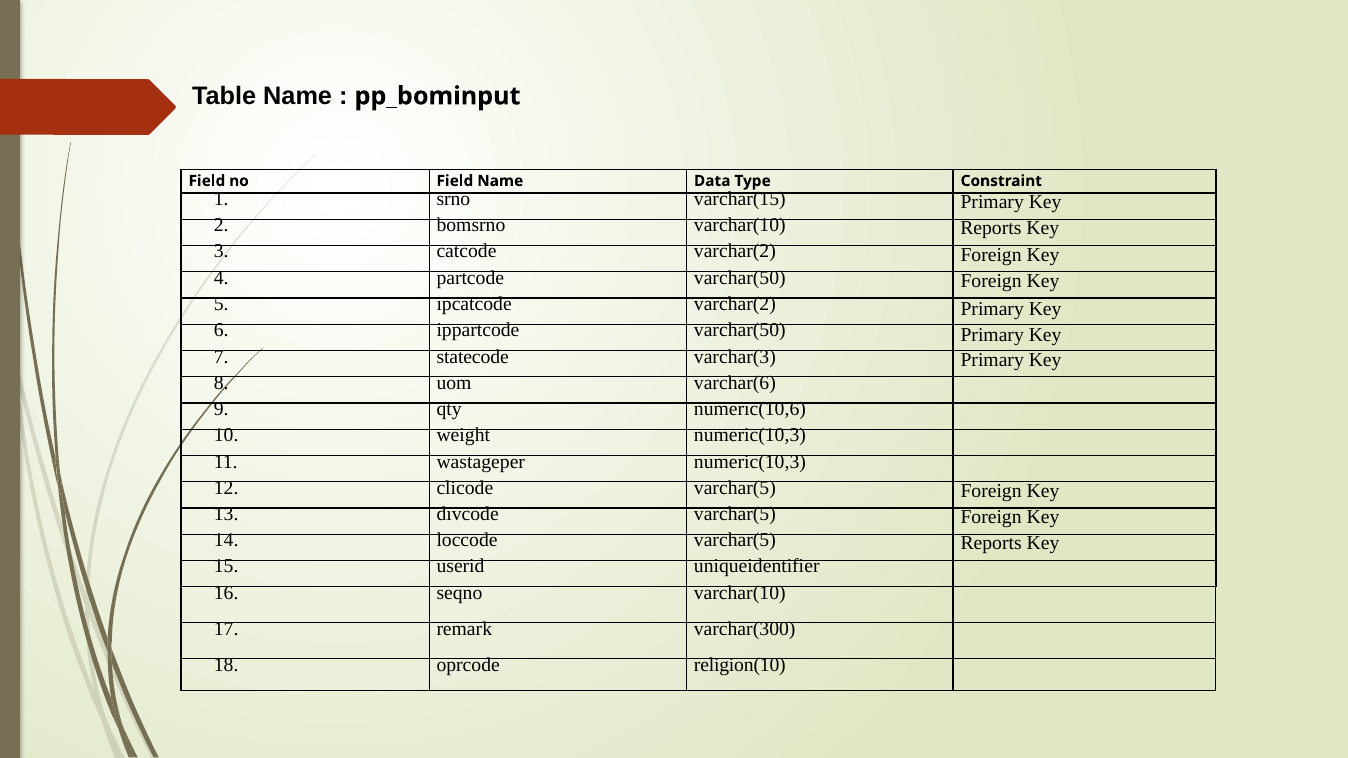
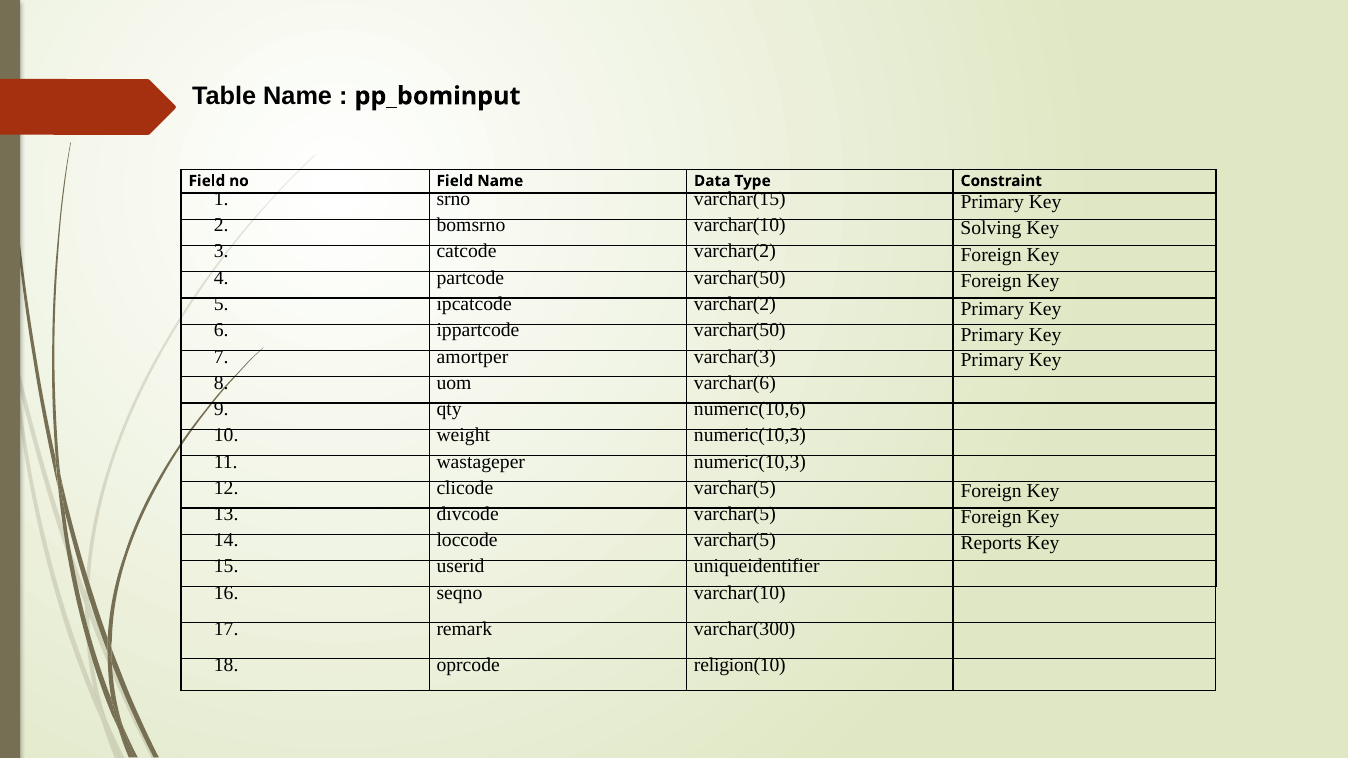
varchar(10 Reports: Reports -> Solving (991, 228)
statecode: statecode -> amortper (473, 357)
